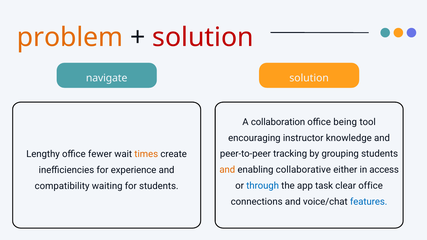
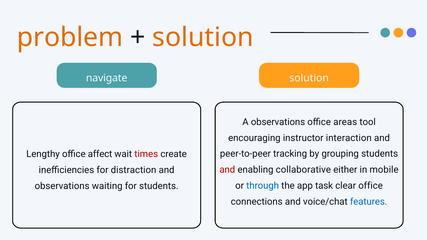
solution colour: red -> orange (203, 37)
A collaboration: collaboration -> observations (278, 122)
being: being -> areas (345, 122)
knowledge: knowledge -> interaction (349, 138)
fewer: fewer -> affect (100, 154)
times colour: orange -> red (146, 154)
and colour: orange -> red (227, 170)
access: access -> mobile (384, 170)
experience: experience -> distraction (134, 170)
compatibility: compatibility -> observations (62, 186)
